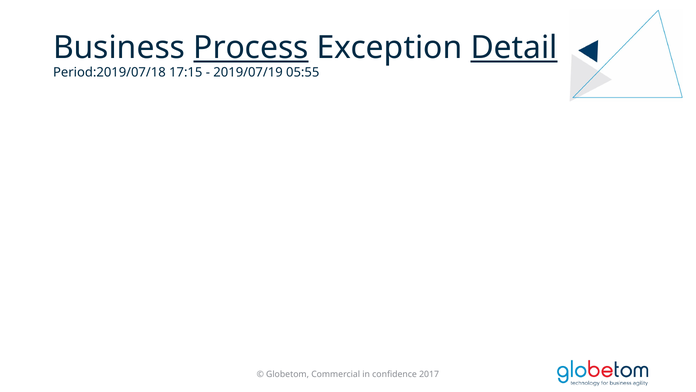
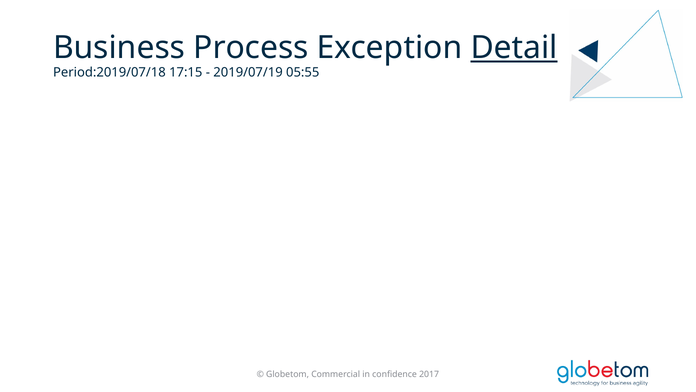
Process underline: present -> none (251, 48)
